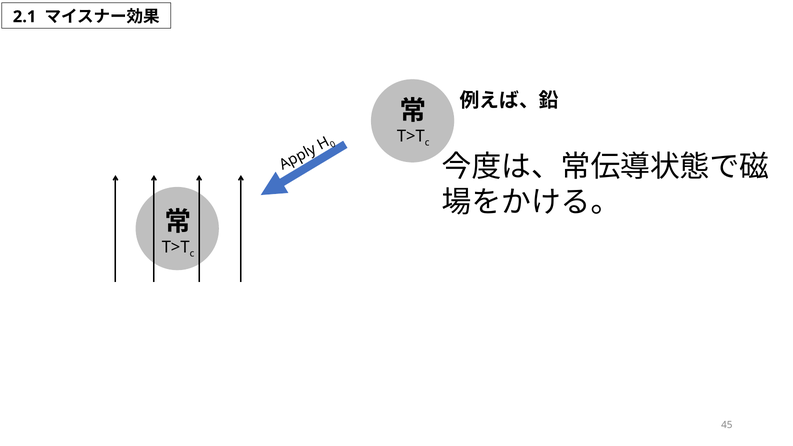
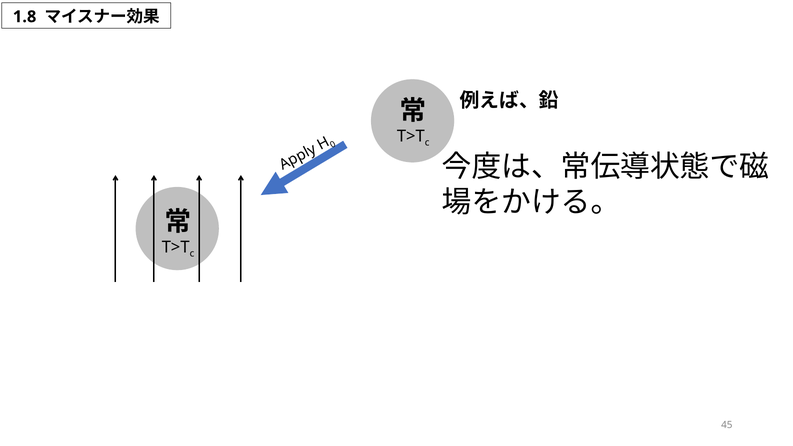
2.1: 2.1 -> 1.8 (25, 17)
